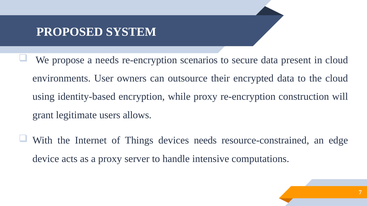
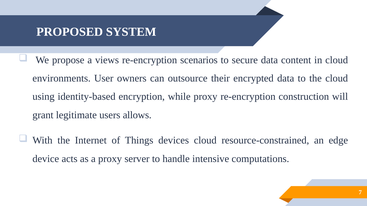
a needs: needs -> views (107, 60)
present: present -> content (296, 60)
devices needs: needs -> cloud (205, 141)
